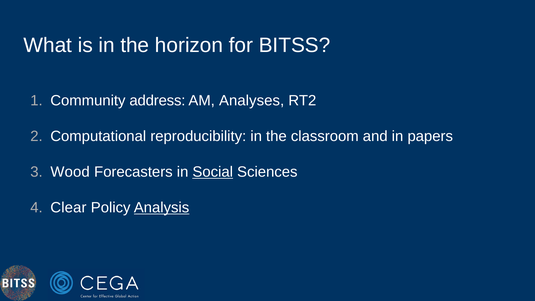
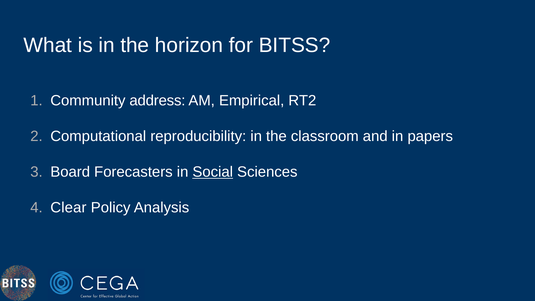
Analyses: Analyses -> Empirical (252, 101)
Wood: Wood -> Board (70, 172)
Analysis underline: present -> none (162, 208)
